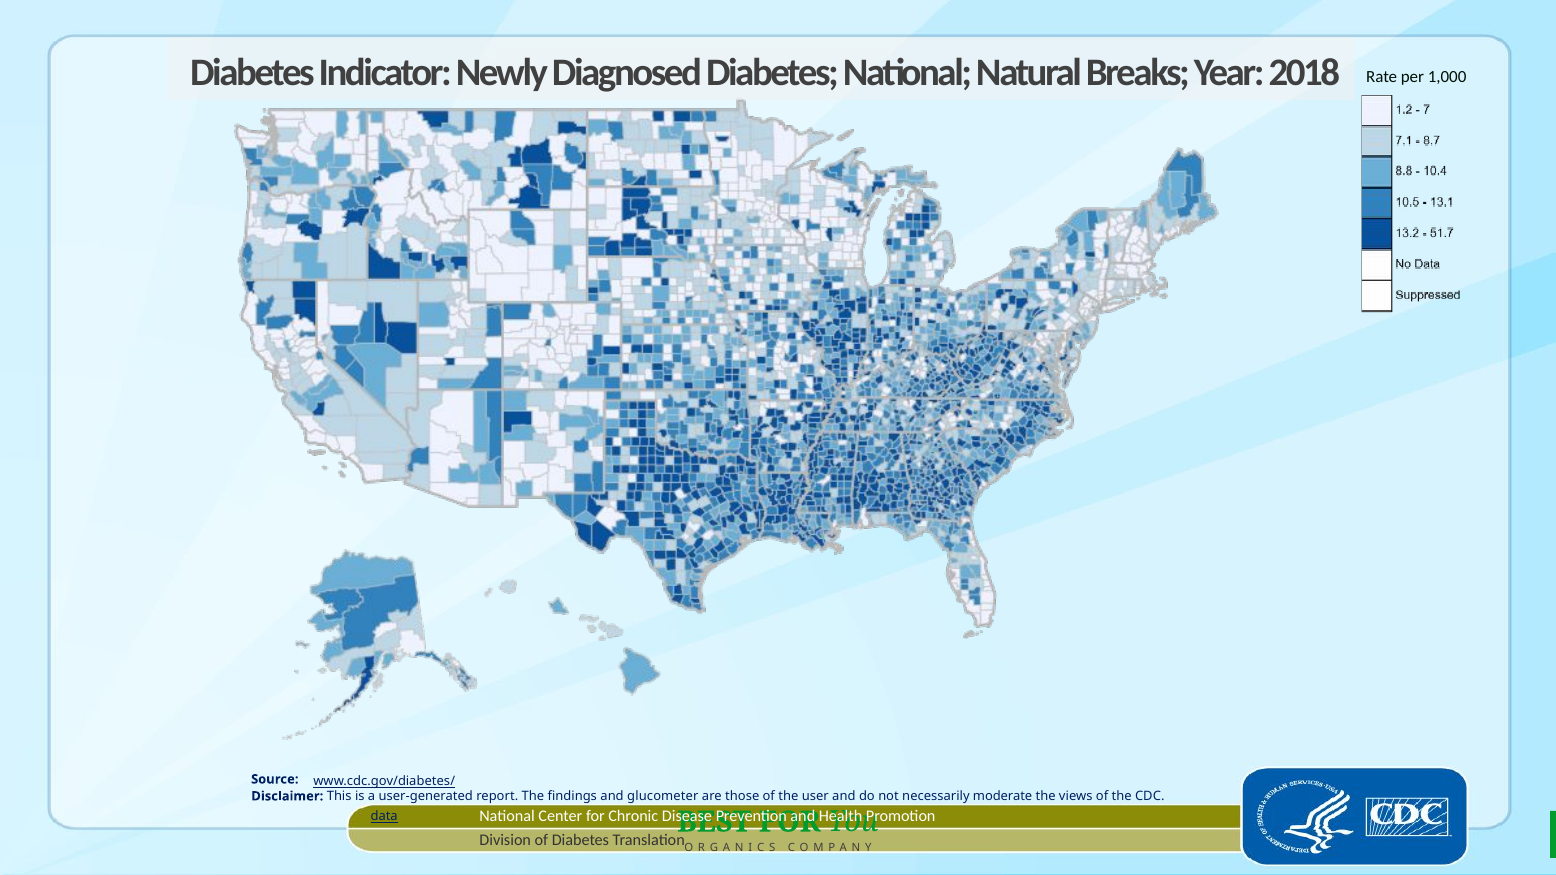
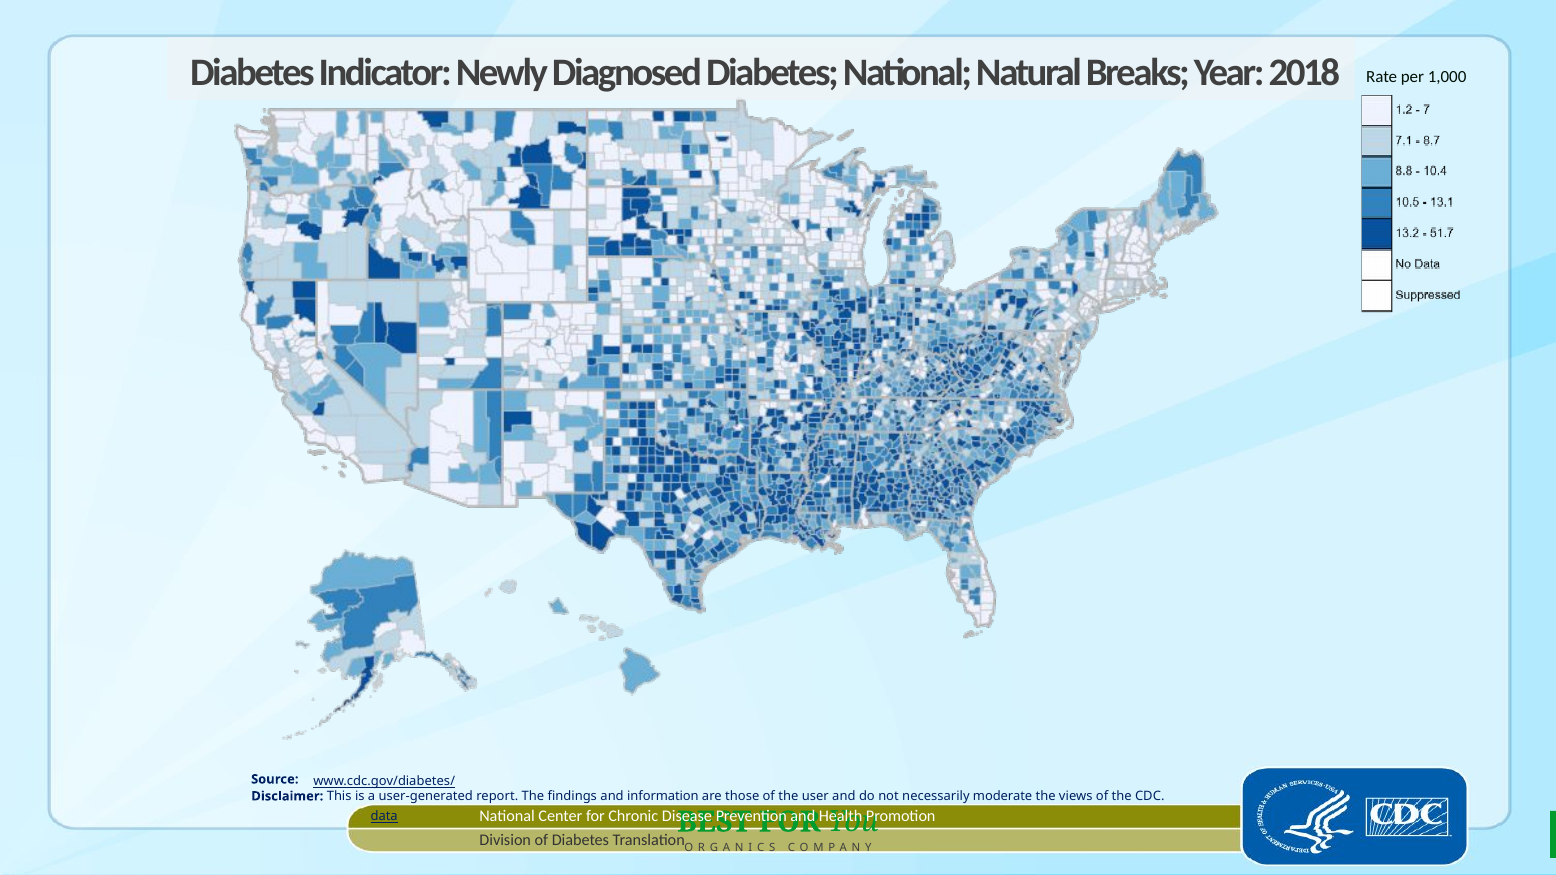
glucometer: glucometer -> information (663, 796)
